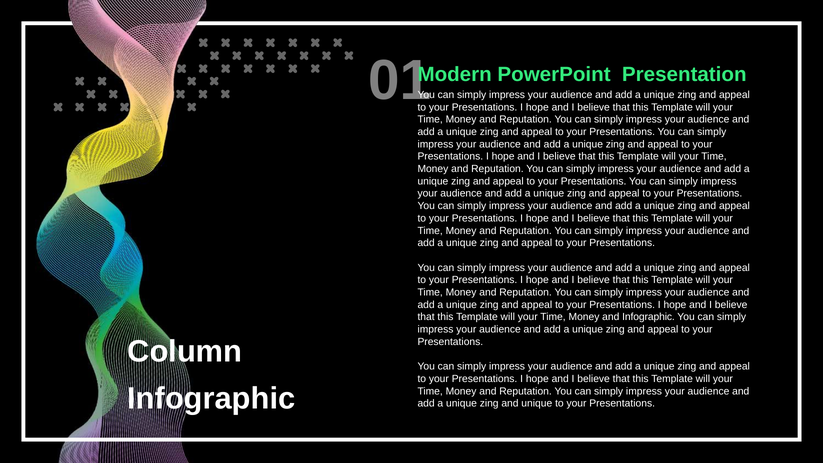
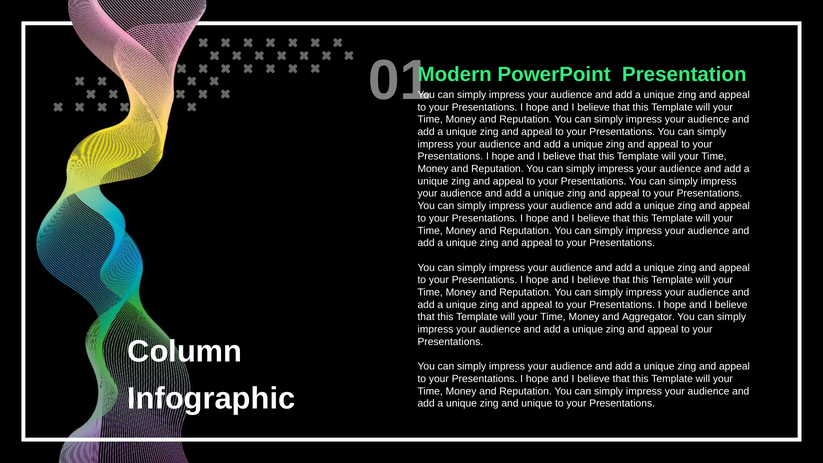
and Infographic: Infographic -> Aggregator (649, 317)
